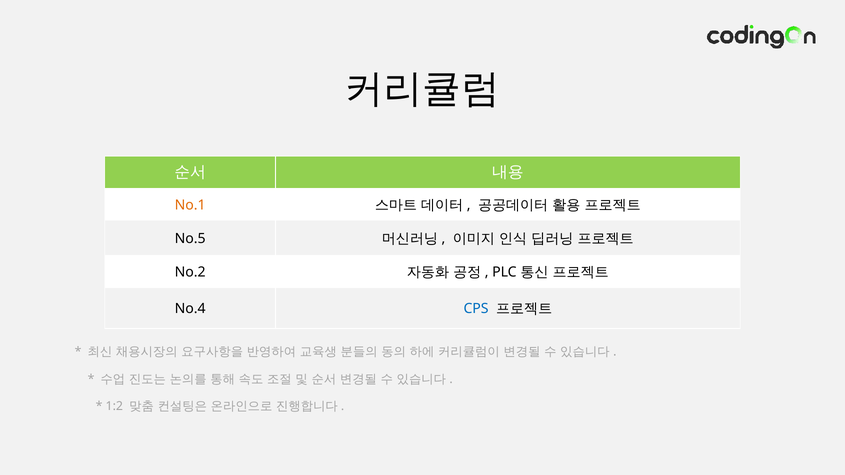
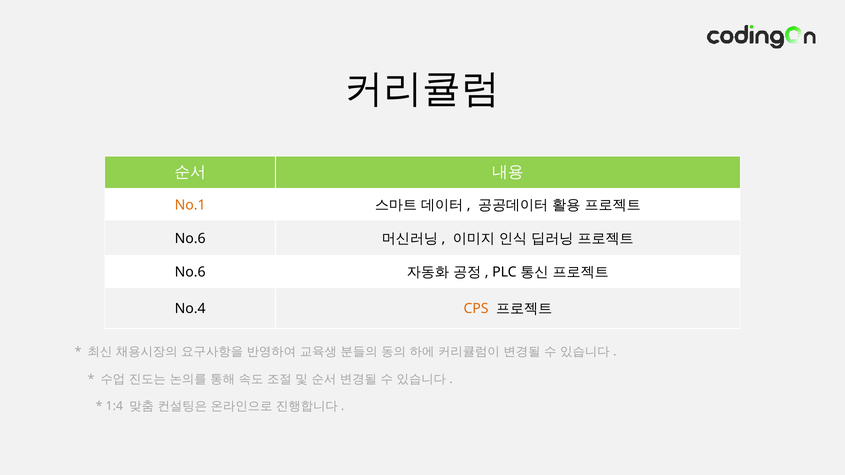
No.5: No.5 -> No.6 (190, 239)
No.2: No.2 -> No.6 (190, 272)
CPS colour: blue -> orange (476, 309)
1:2: 1:2 -> 1:4 (114, 407)
